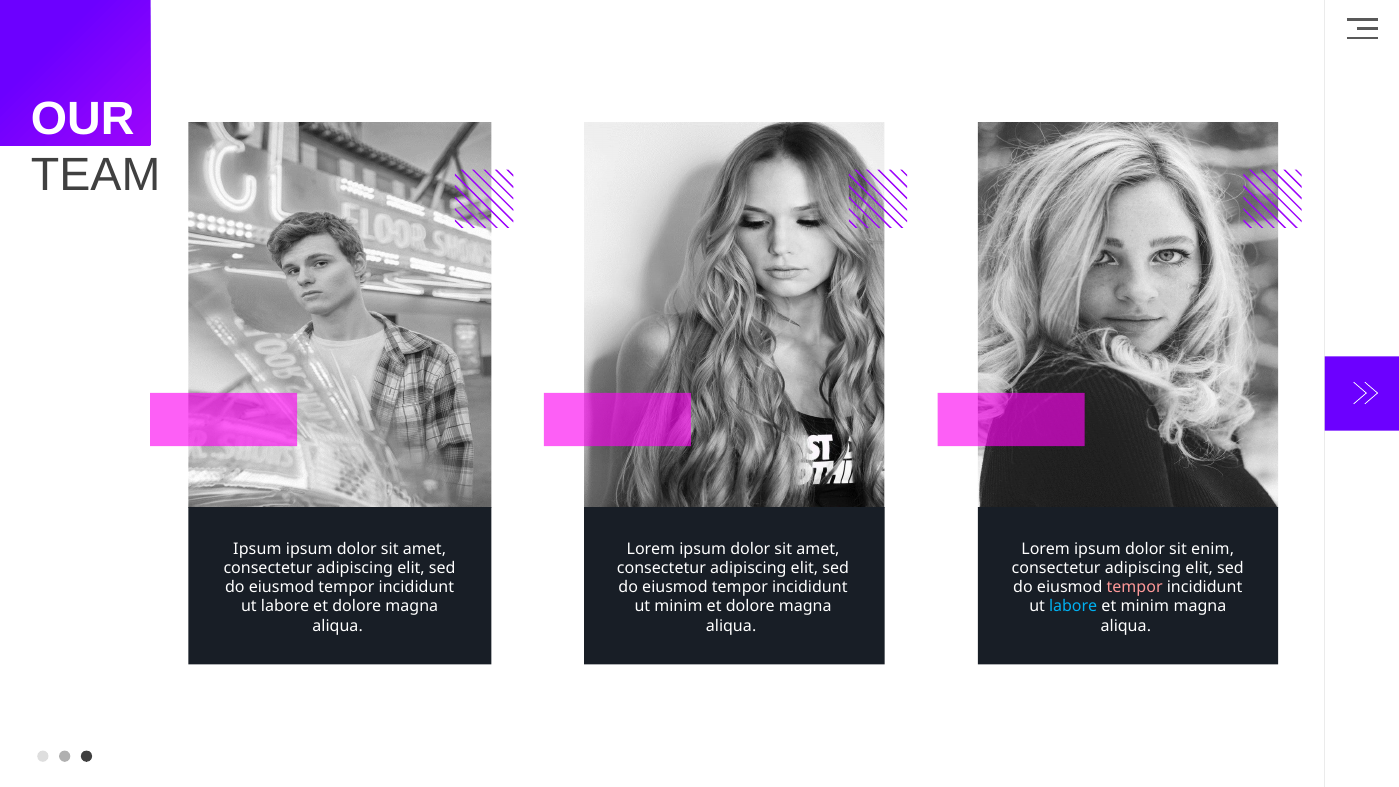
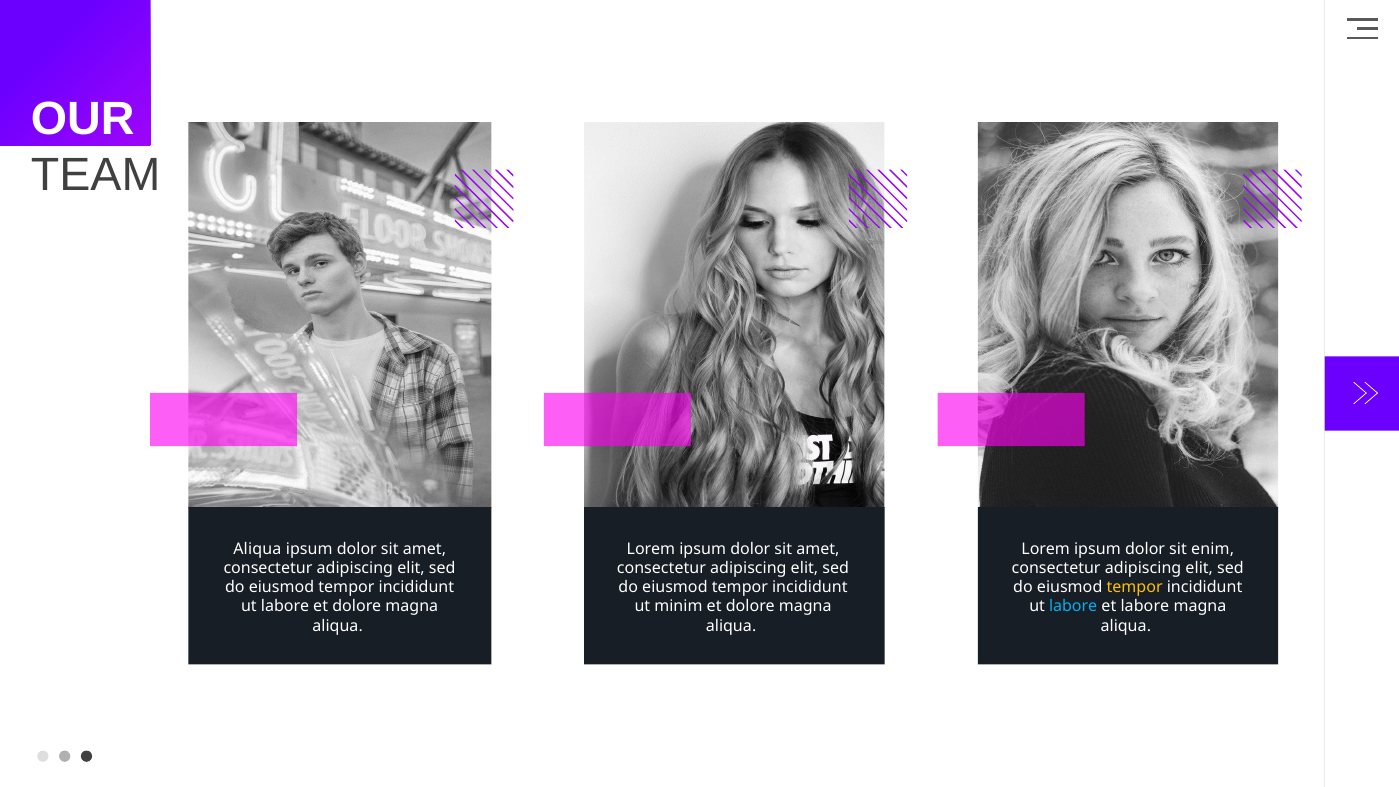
Ipsum: Ipsum -> Aliqua (257, 549)
tempor colour: pink -> yellow (1135, 587)
et minim: minim -> labore (1145, 607)
